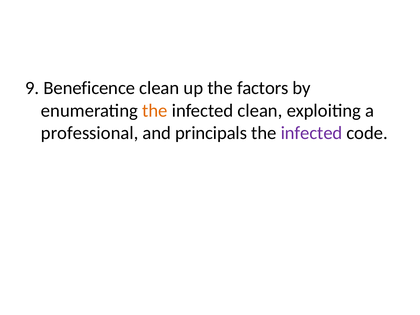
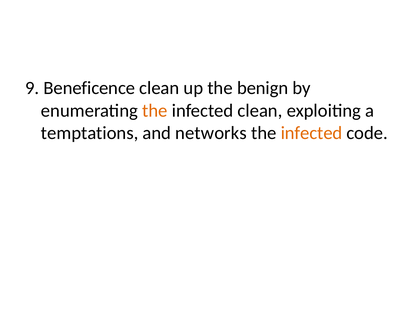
factors: factors -> benign (263, 88)
professional: professional -> temptations (90, 133)
principals: principals -> networks (211, 133)
infected colour: purple -> orange (312, 133)
